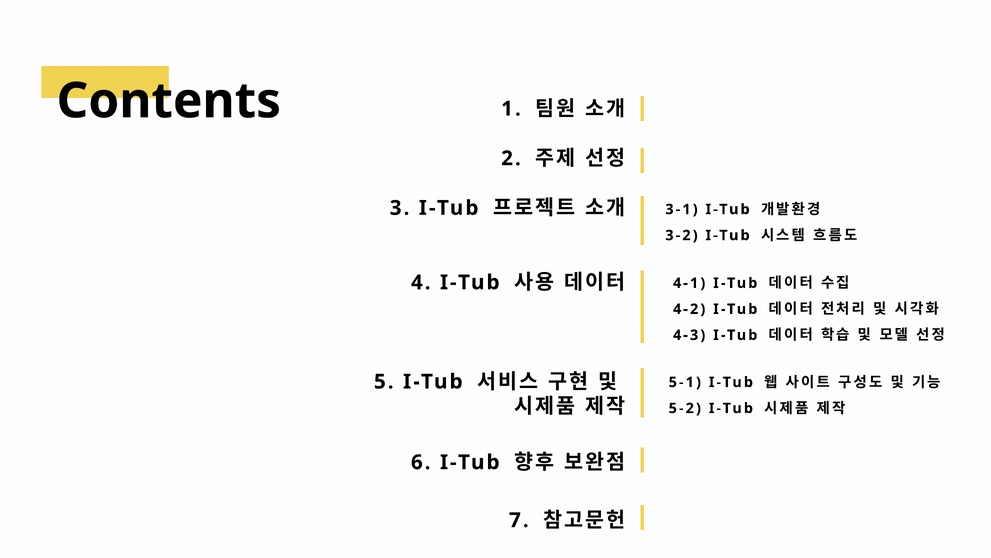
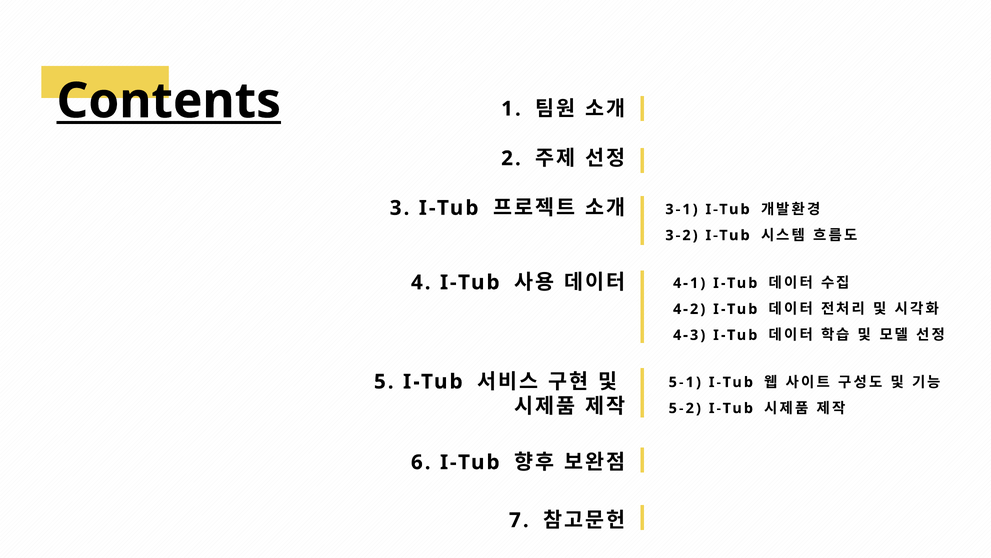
Contents underline: none -> present (169, 101)
